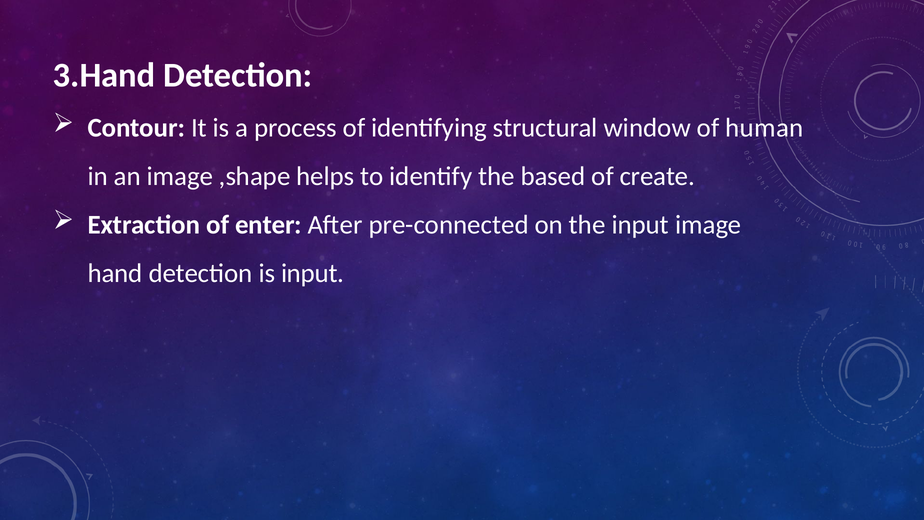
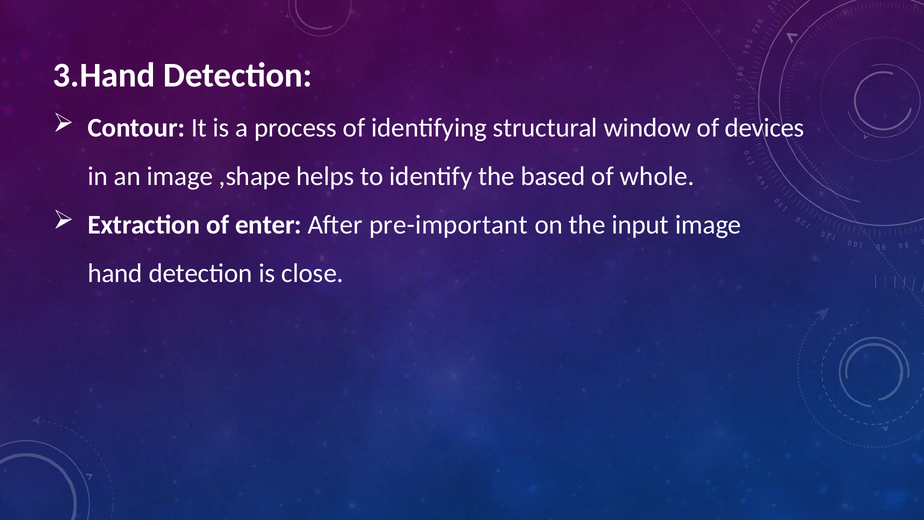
human: human -> devices (765, 128)
create: create -> whole (657, 176)
pre-connected: pre-connected -> pre-important (448, 225)
is input: input -> close (312, 273)
